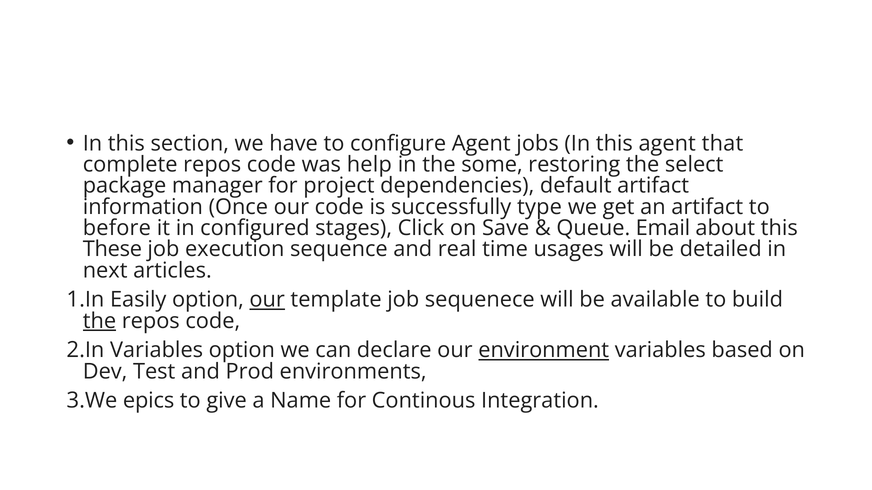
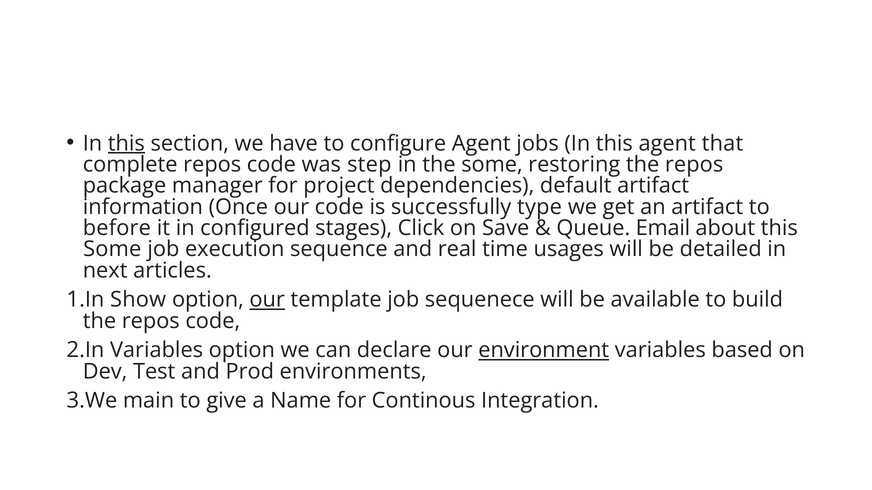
this underline: none -> present (126, 144)
help: help -> step (369, 165)
restoring the select: select -> repos (694, 165)
These: These -> Some (112, 250)
Easily: Easily -> Show (138, 300)
the underline: present -> none (99, 321)
epics: epics -> main (149, 401)
